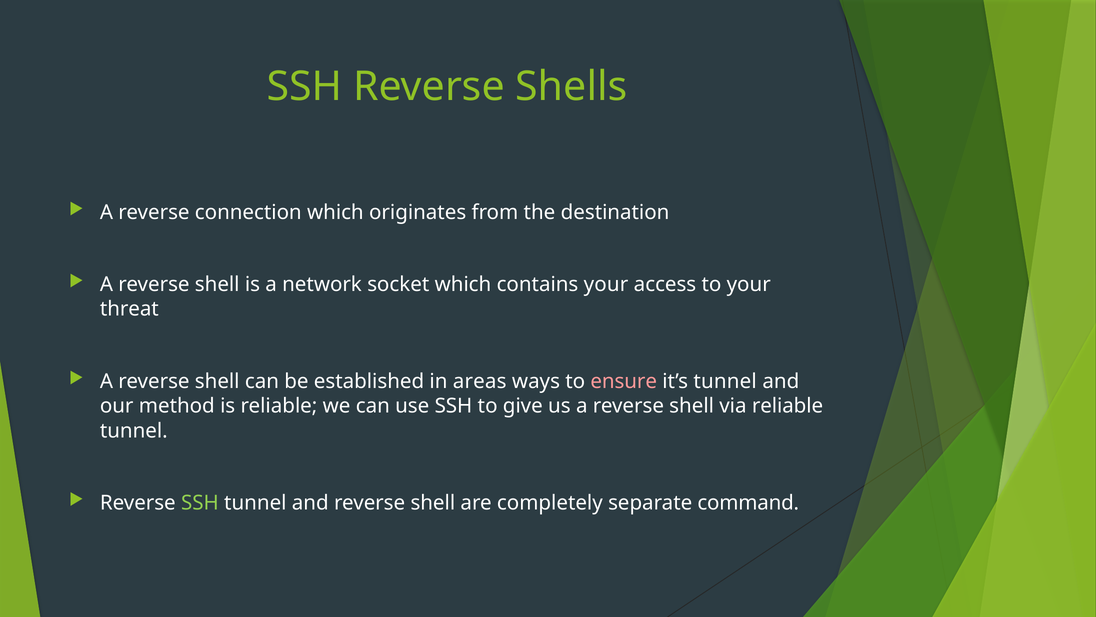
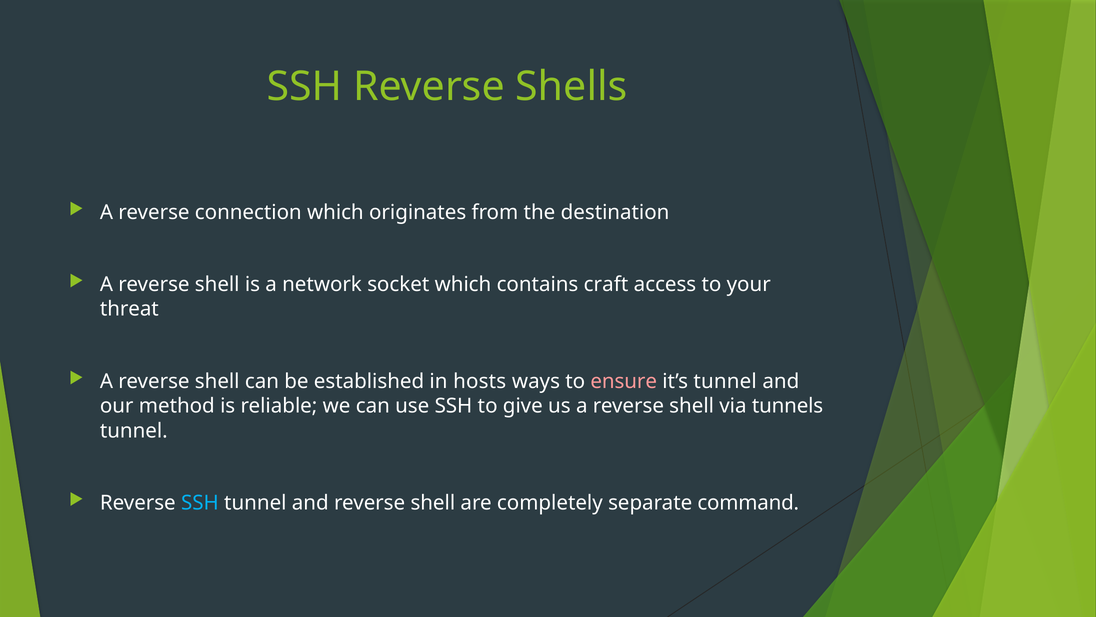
contains your: your -> craft (606, 284)
areas: areas -> hosts (480, 381)
via reliable: reliable -> tunnels (788, 406)
SSH colour: light green -> light blue (200, 503)
